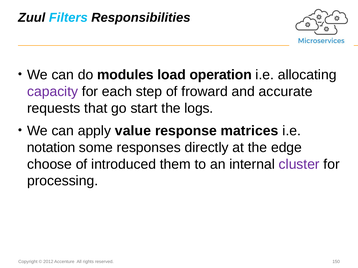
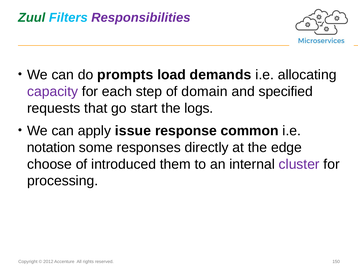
Zuul colour: black -> green (32, 18)
Responsibilities colour: black -> purple (141, 18)
modules: modules -> prompts (125, 75)
operation: operation -> demands (221, 75)
froward: froward -> domain (205, 92)
accurate: accurate -> specified (286, 92)
value: value -> issue (133, 131)
matrices: matrices -> common (250, 131)
